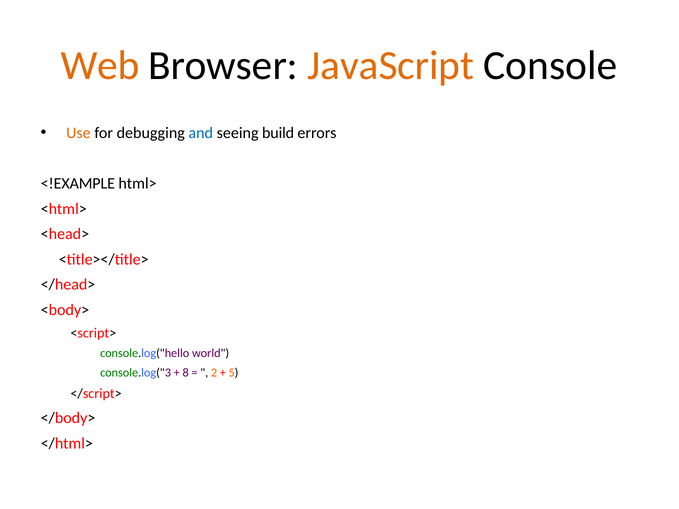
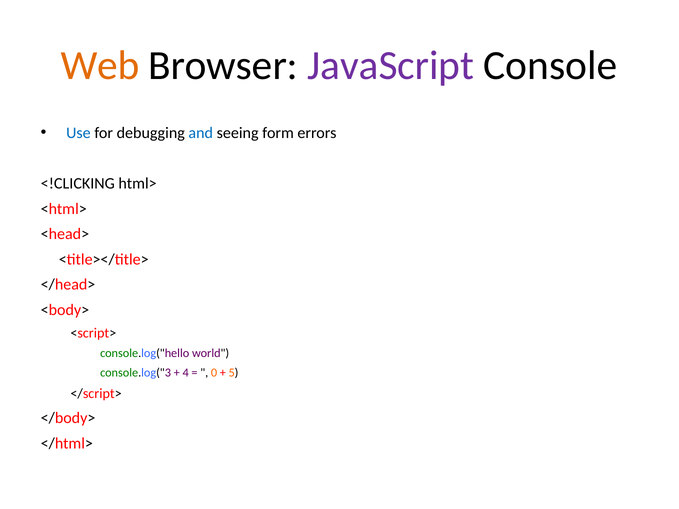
JavaScript colour: orange -> purple (391, 66)
Use colour: orange -> blue (78, 133)
build: build -> form (278, 133)
<!EXAMPLE: <!EXAMPLE -> <!CLICKING (78, 184)
8: 8 -> 4 (186, 373)
2: 2 -> 0 (214, 373)
